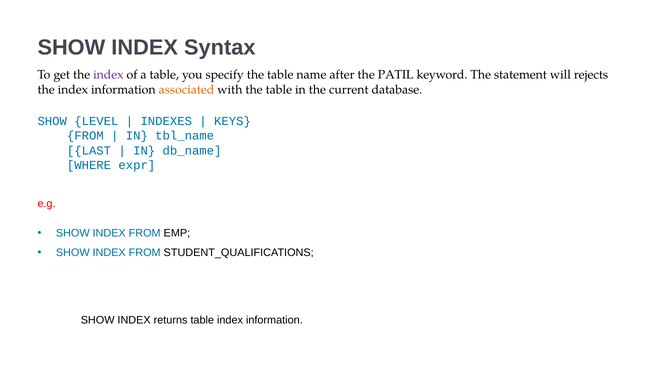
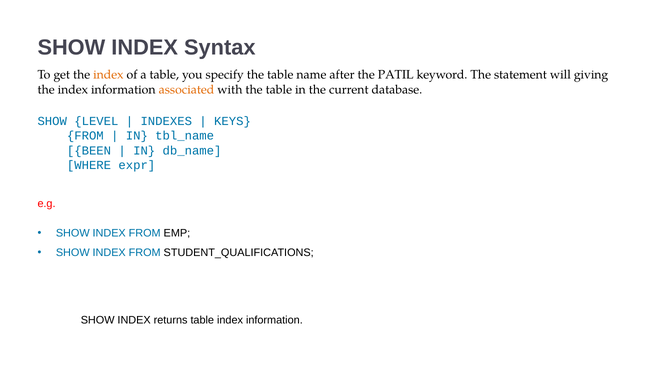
index colour: purple -> orange (108, 75)
rejects: rejects -> giving (591, 75)
LAST: LAST -> BEEN (89, 150)
